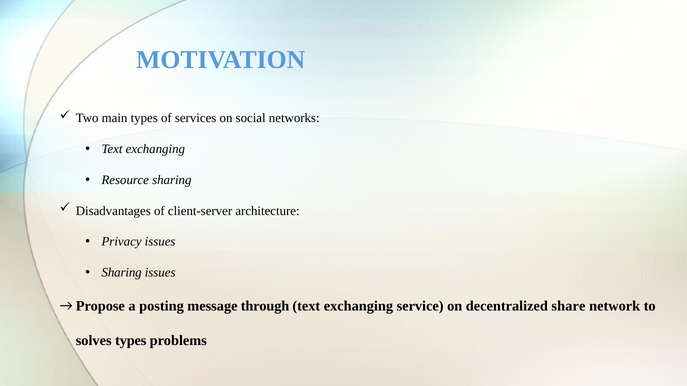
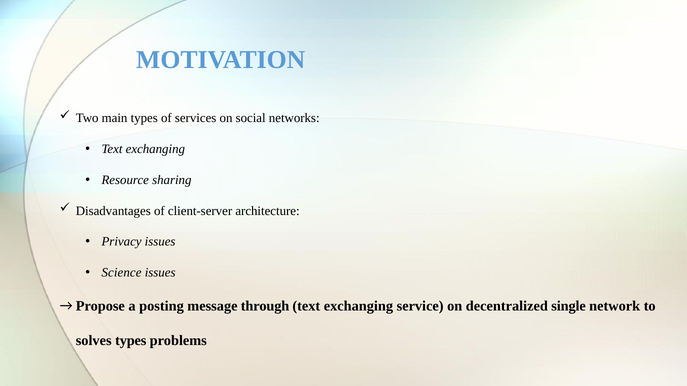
Sharing: Sharing -> Science (122, 273)
share: share -> single (569, 307)
